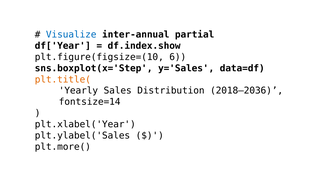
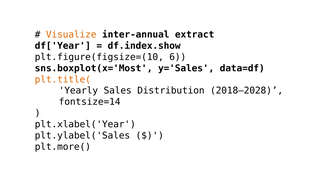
Visualize colour: blue -> orange (71, 35)
partial: partial -> extract (195, 35)
sns.boxplot(x='Step: sns.boxplot(x='Step -> sns.boxplot(x='Most (94, 68)
2018–2036: 2018–2036 -> 2018–2028 (247, 91)
